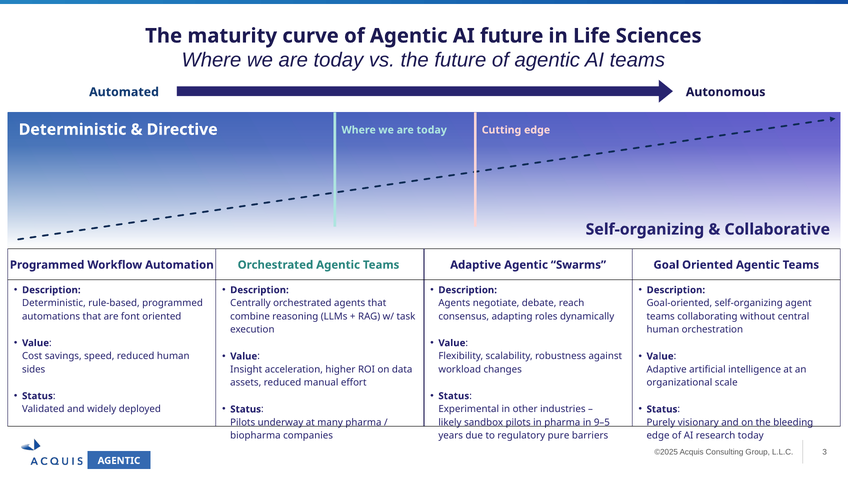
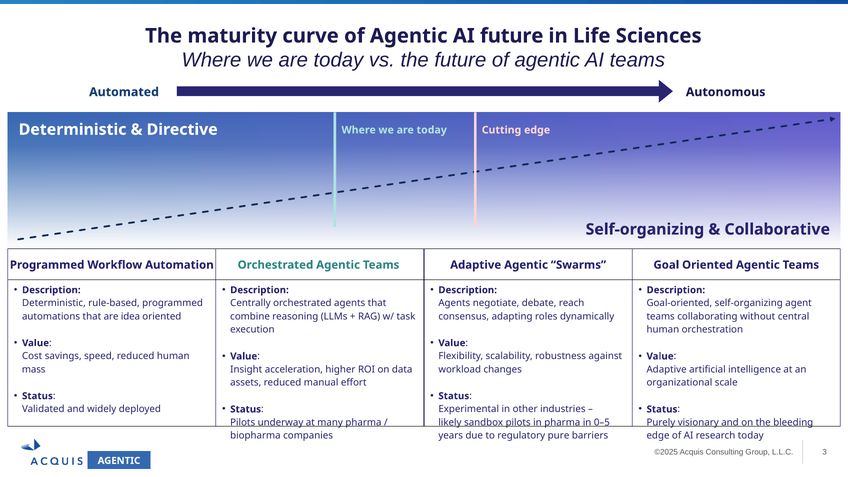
font: font -> idea (130, 317)
sides: sides -> mass (34, 370)
9–5: 9–5 -> 0–5 (602, 422)
